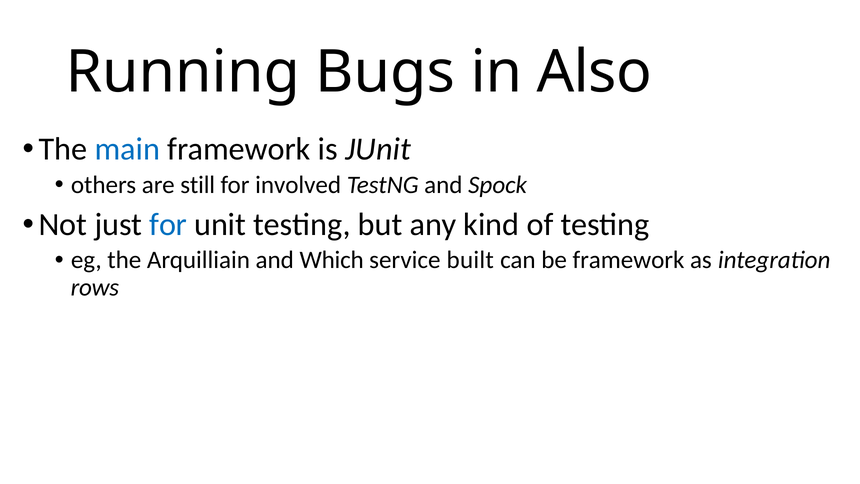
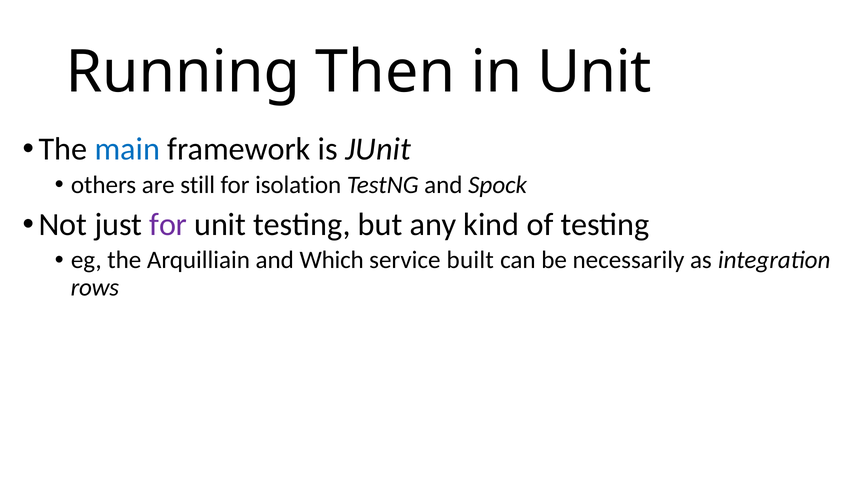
Bugs: Bugs -> Then (385, 72)
in Also: Also -> Unit (594, 72)
involved: involved -> isolation (298, 185)
for colour: blue -> purple (168, 225)
be framework: framework -> necessarily (628, 260)
